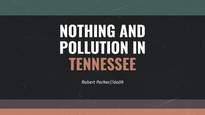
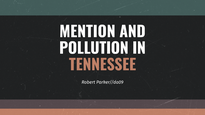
NOTHING: NOTHING -> MENTION (87, 32)
